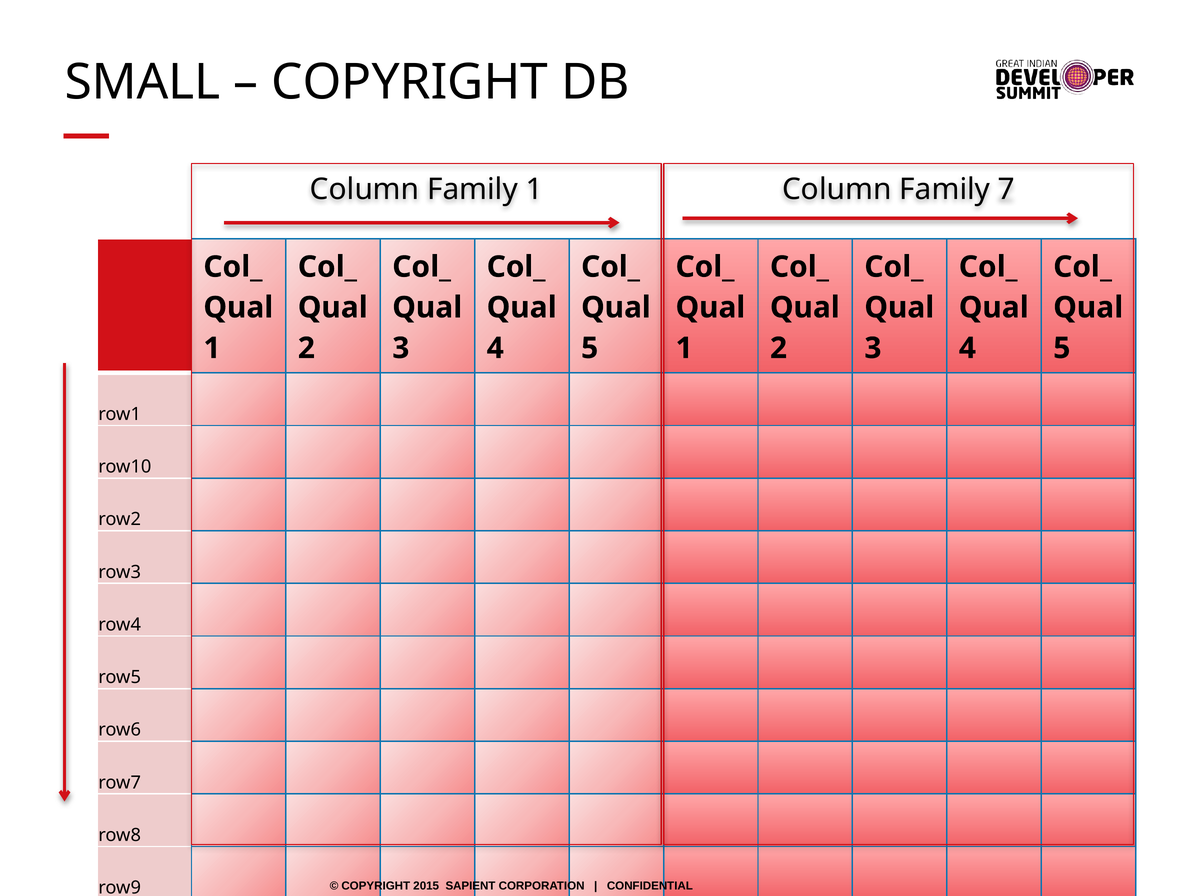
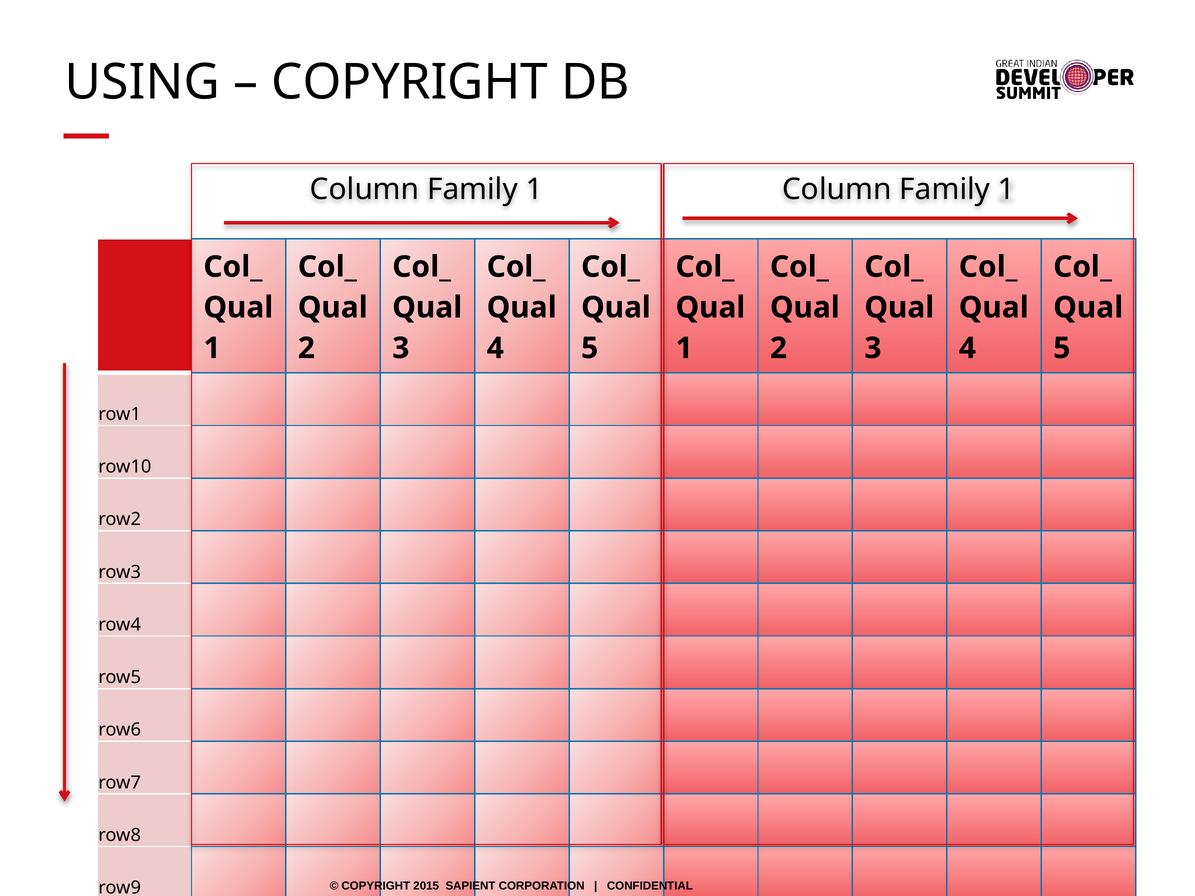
SMALL: SMALL -> USING (142, 82)
1 Column Family 7: 7 -> 1 (1007, 189)
